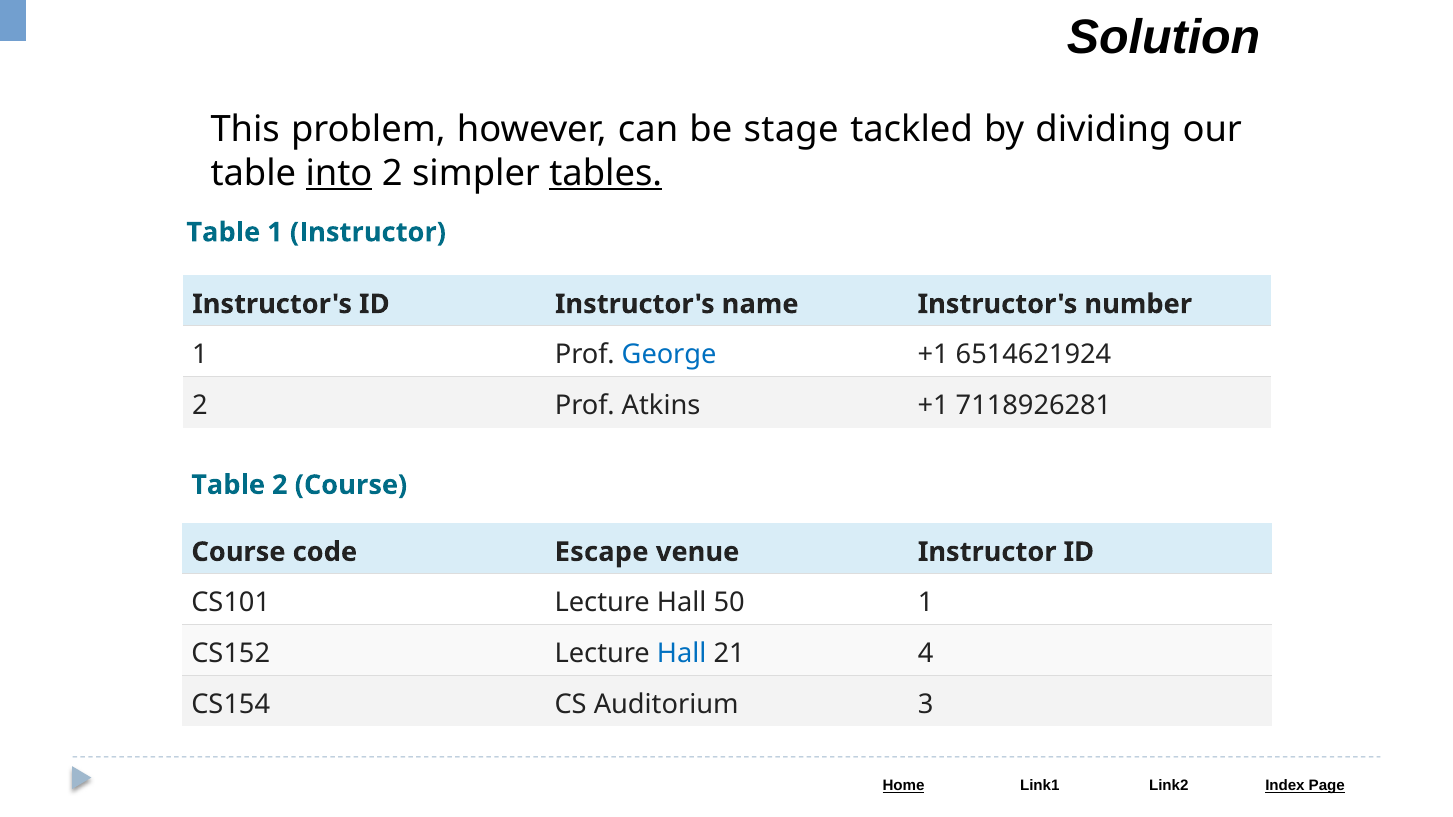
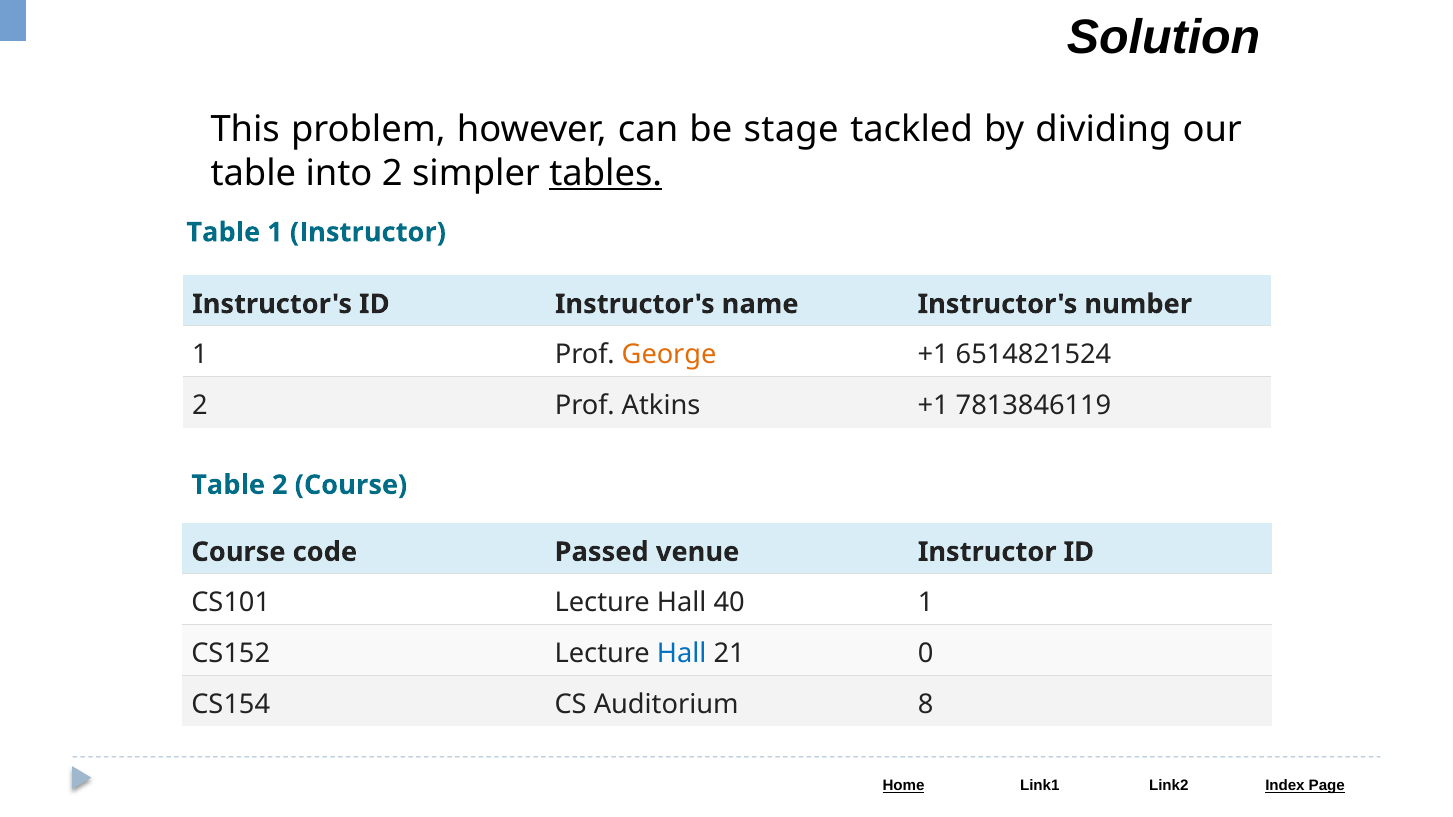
into underline: present -> none (339, 173)
George colour: blue -> orange (669, 355)
6514621924: 6514621924 -> 6514821524 (1034, 355)
7118926281: 7118926281 -> 7813846119 (1034, 406)
Escape: Escape -> Passed (602, 552)
50: 50 -> 40 (729, 603)
4: 4 -> 0 (926, 654)
3: 3 -> 8 (926, 705)
